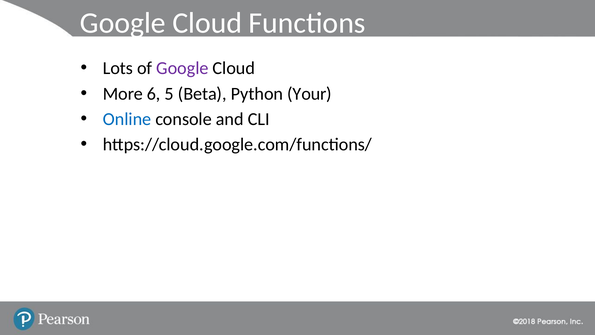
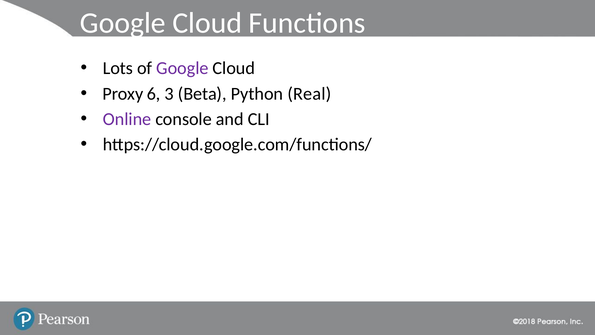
More: More -> Proxy (123, 94)
5: 5 -> 3 (169, 94)
Your: Your -> Real (309, 94)
Online colour: blue -> purple (127, 119)
